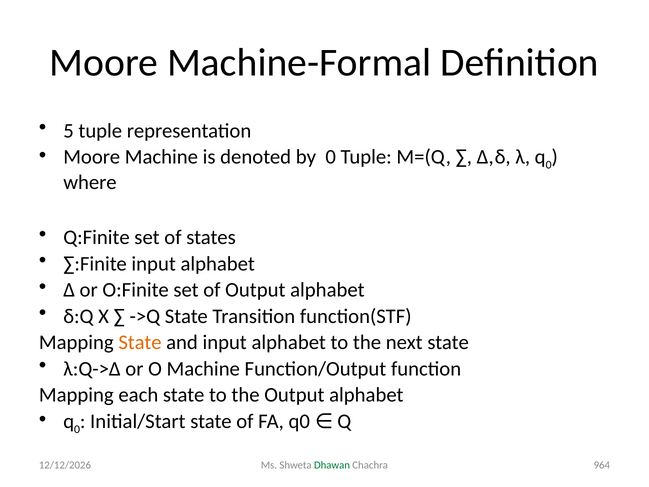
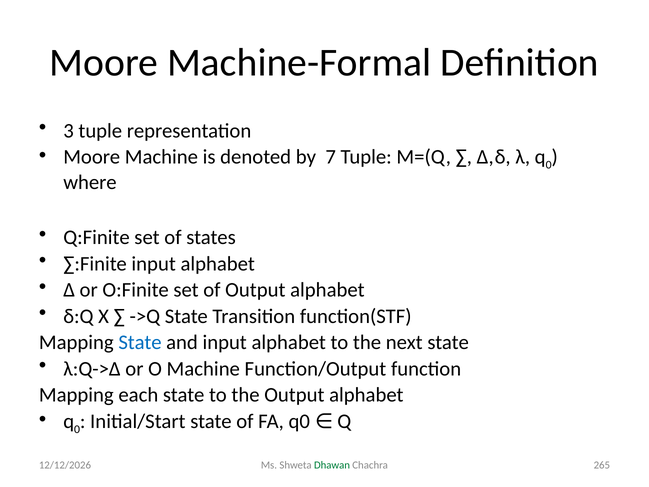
5: 5 -> 3 (69, 131)
by 0: 0 -> 7 (331, 157)
State colour: orange -> blue (140, 342)
964: 964 -> 265 (602, 465)
